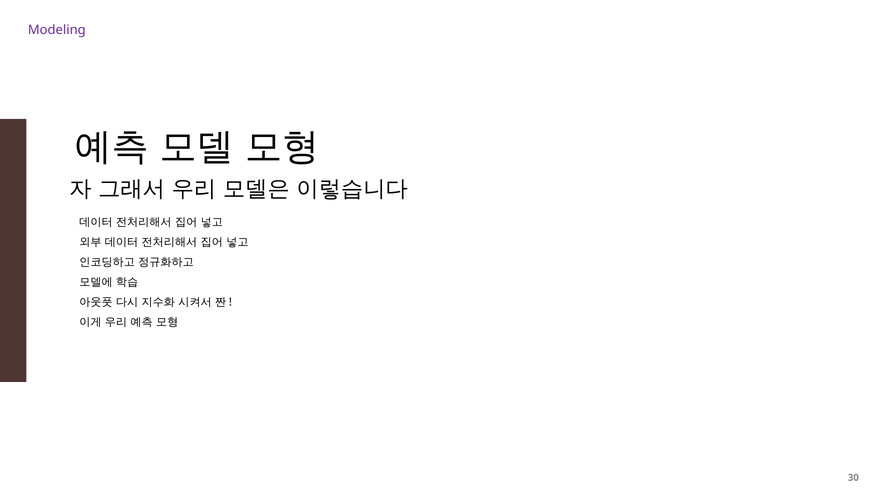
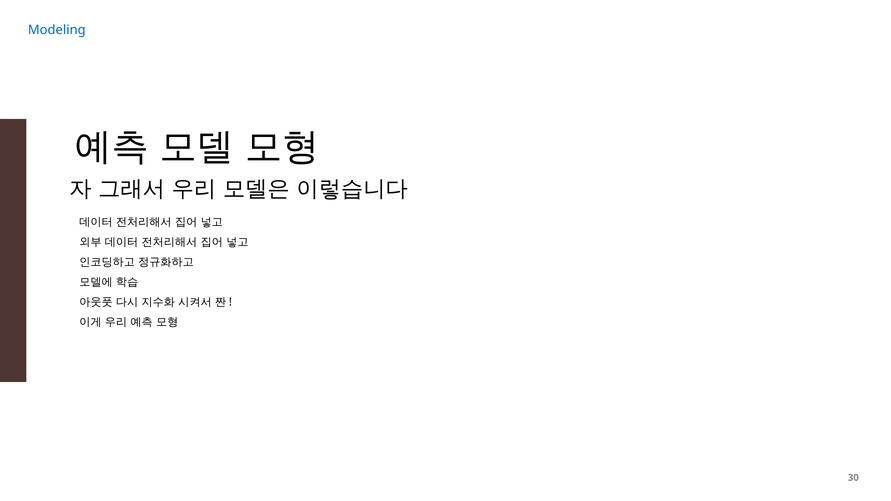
Modeling colour: purple -> blue (57, 30)
